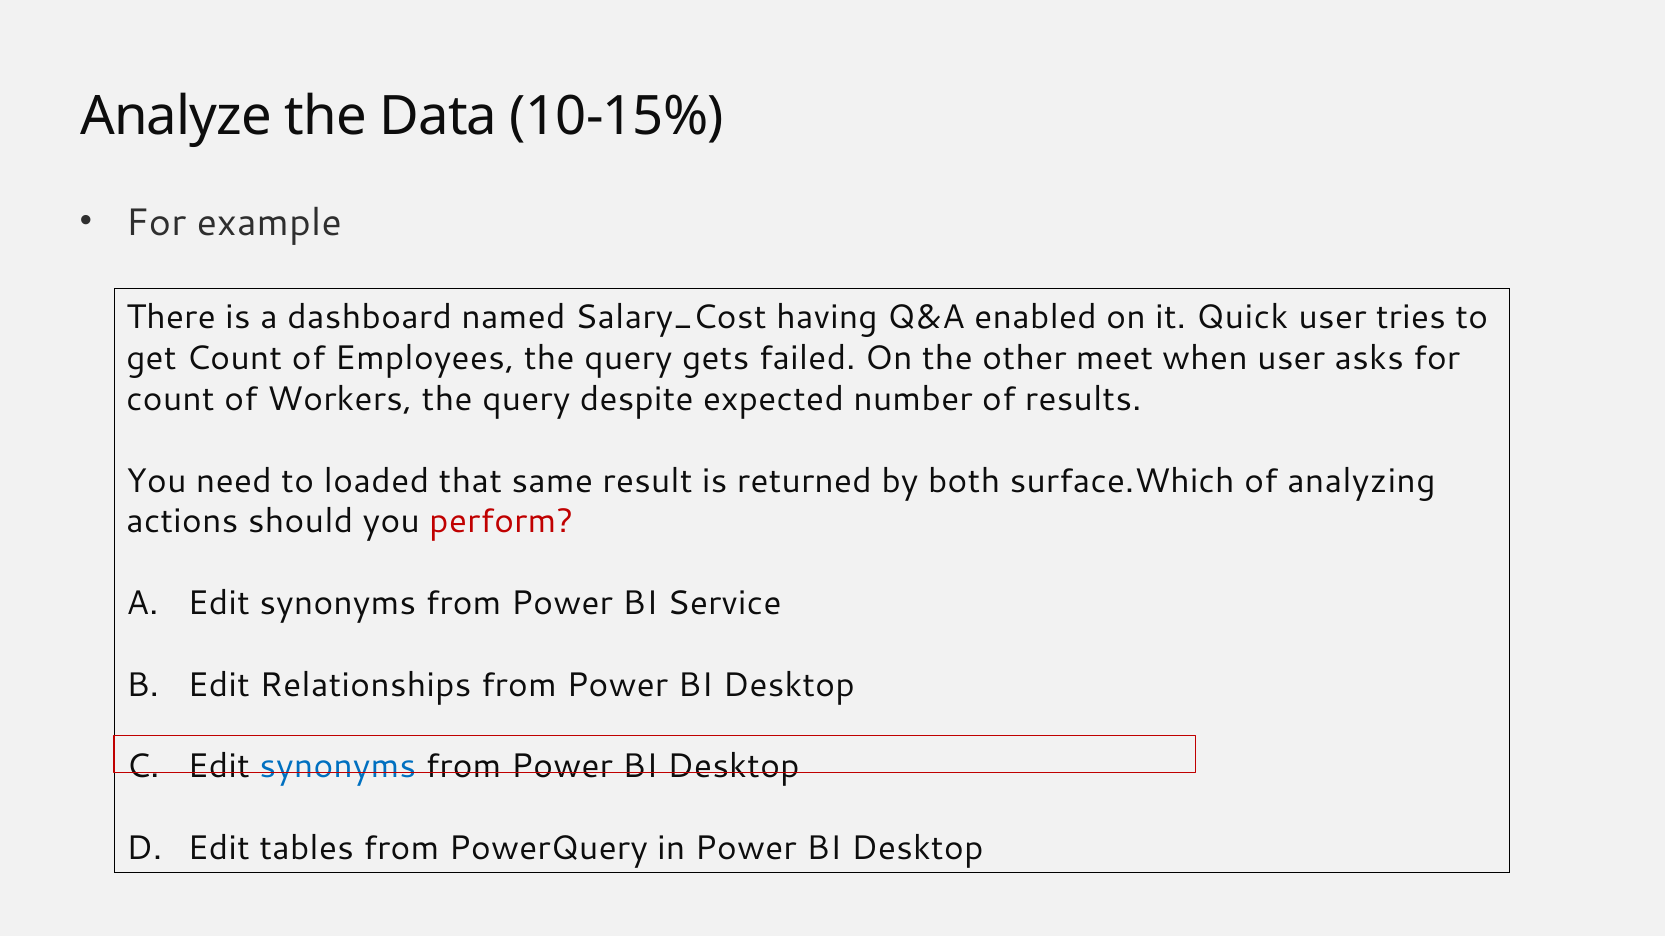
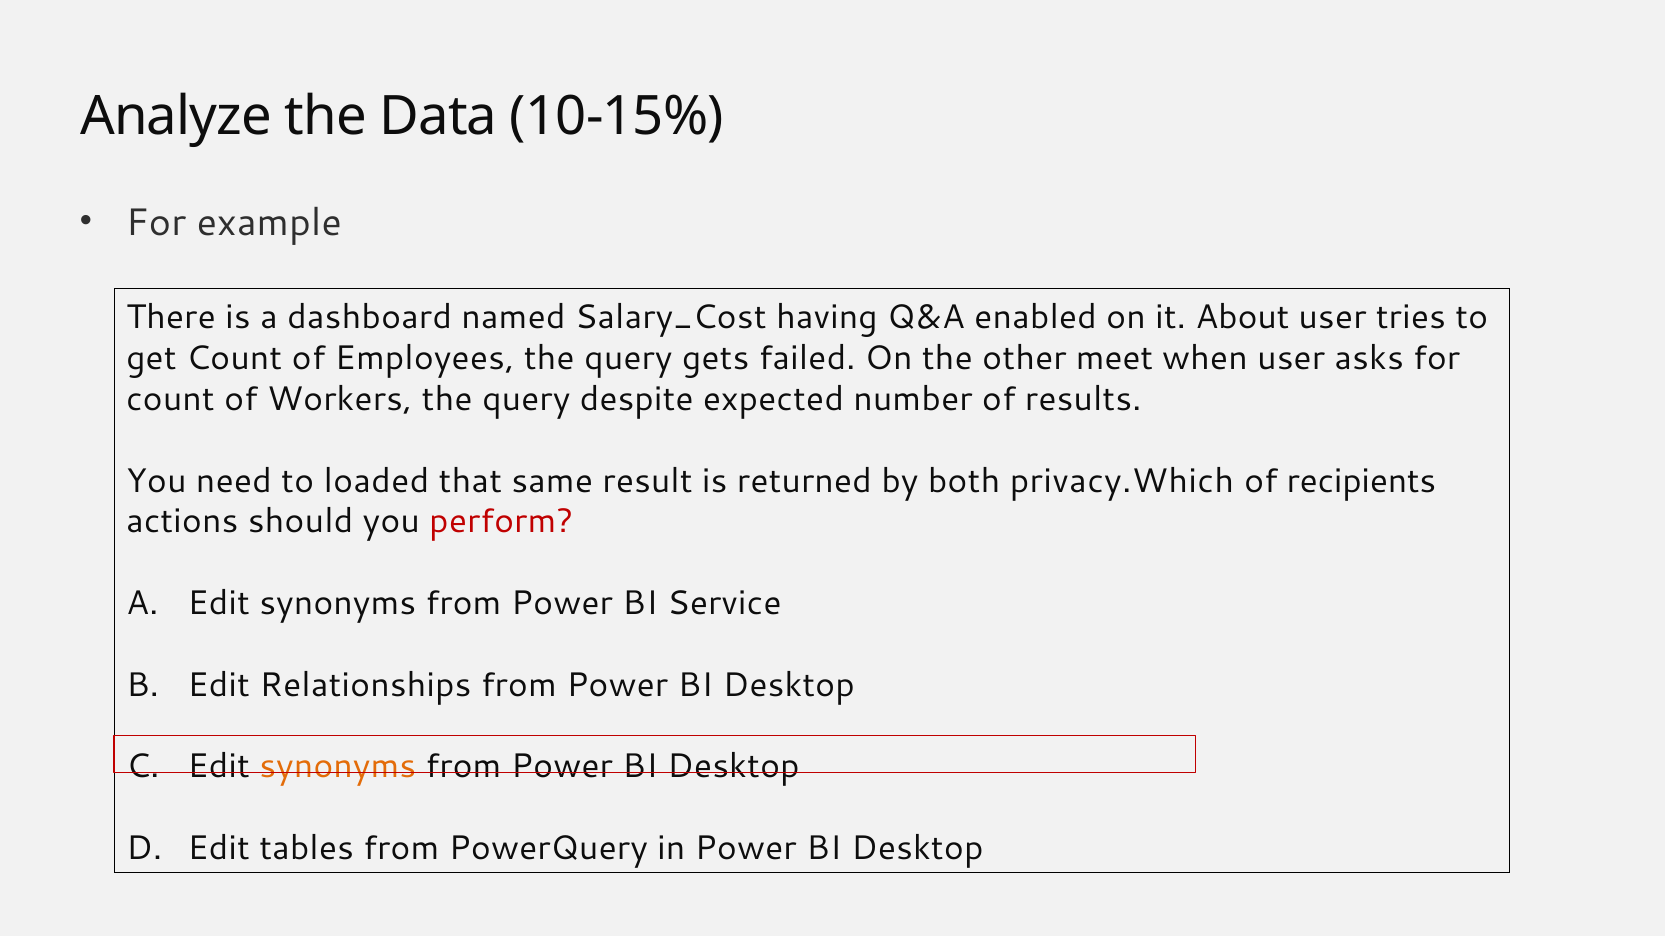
Quick: Quick -> About (1242, 318)
surface.Which: surface.Which -> privacy.Which (1122, 481)
analyzing: analyzing -> recipients (1362, 481)
synonyms colour: blue -> orange (338, 767)
